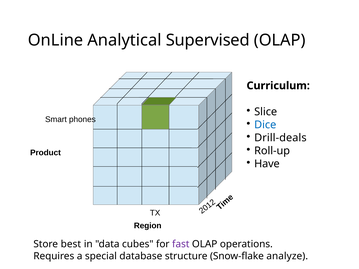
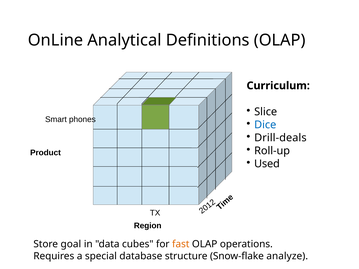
Supervised: Supervised -> Definitions (208, 40)
Have: Have -> Used (267, 164)
best: best -> goal (71, 244)
fast colour: purple -> orange (181, 244)
